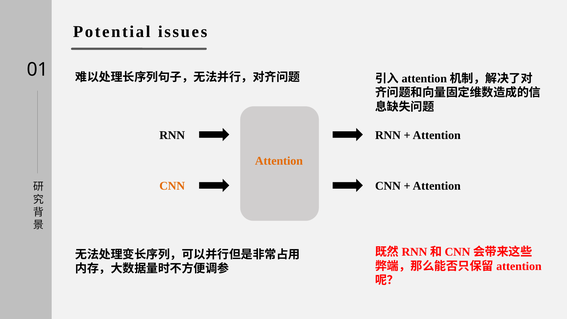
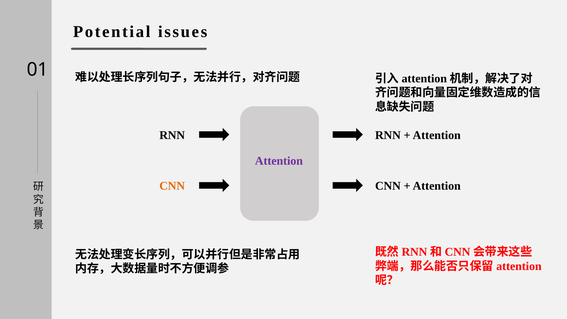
Attention colour: orange -> purple (279, 161)
